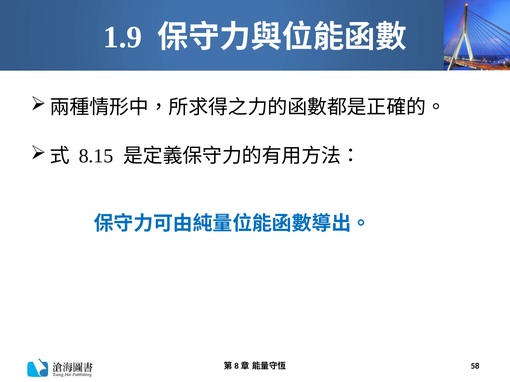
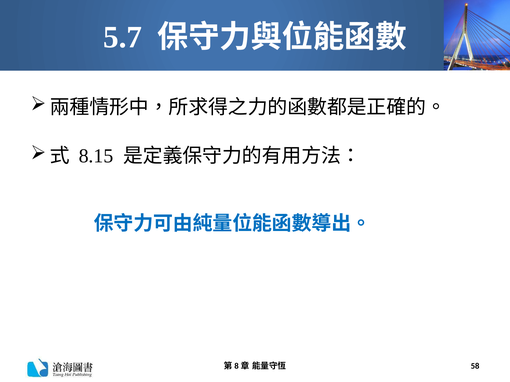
1.9: 1.9 -> 5.7 (123, 37)
